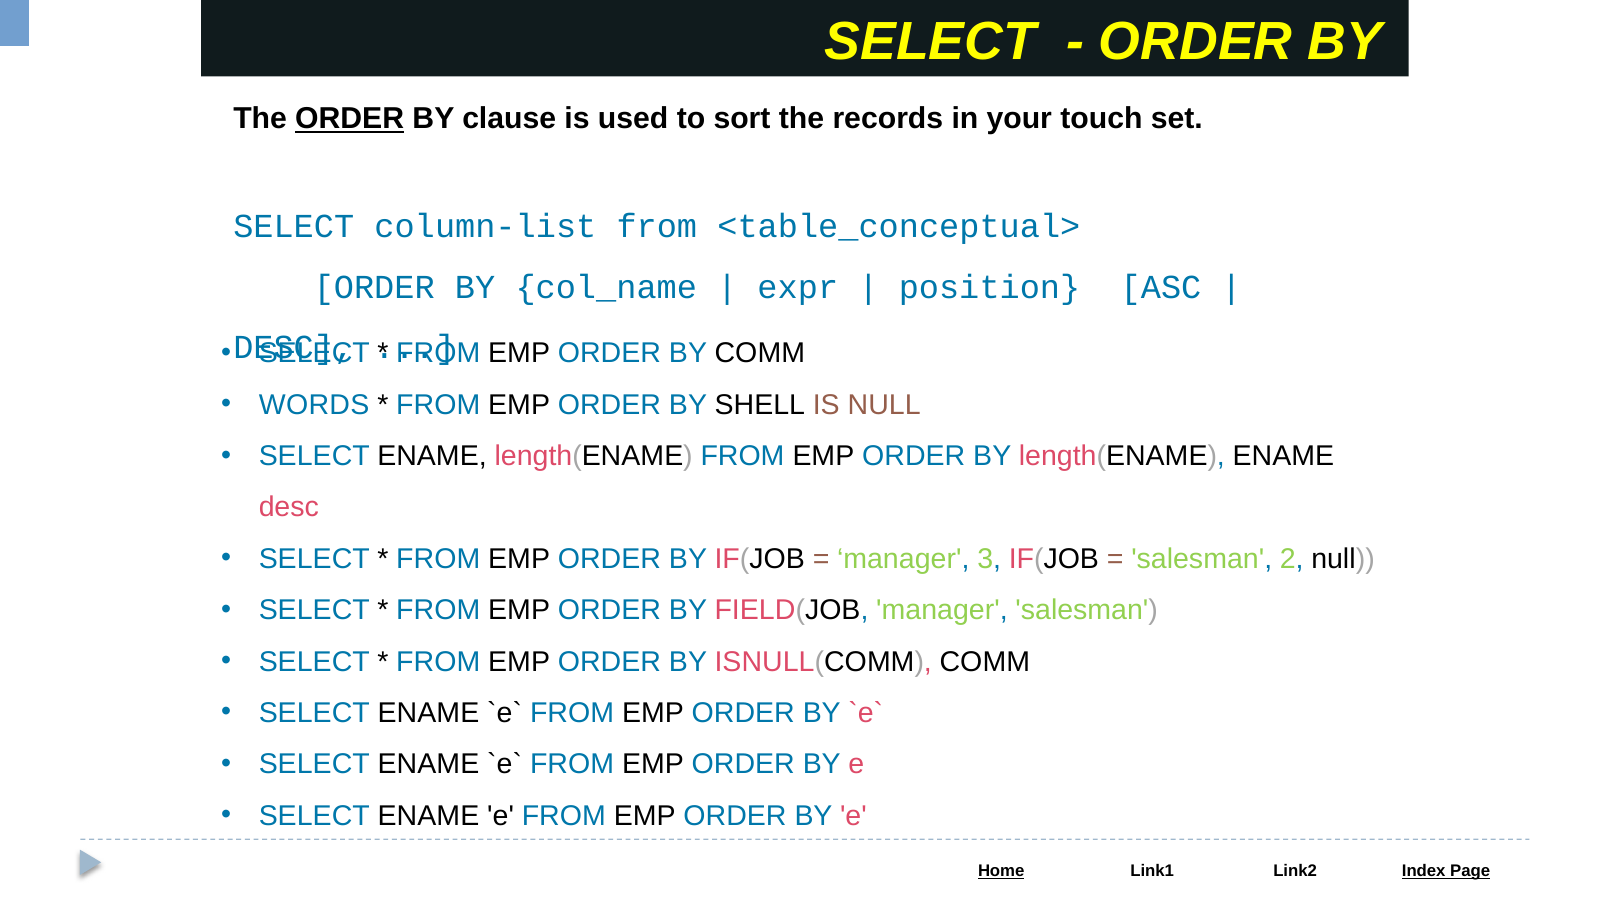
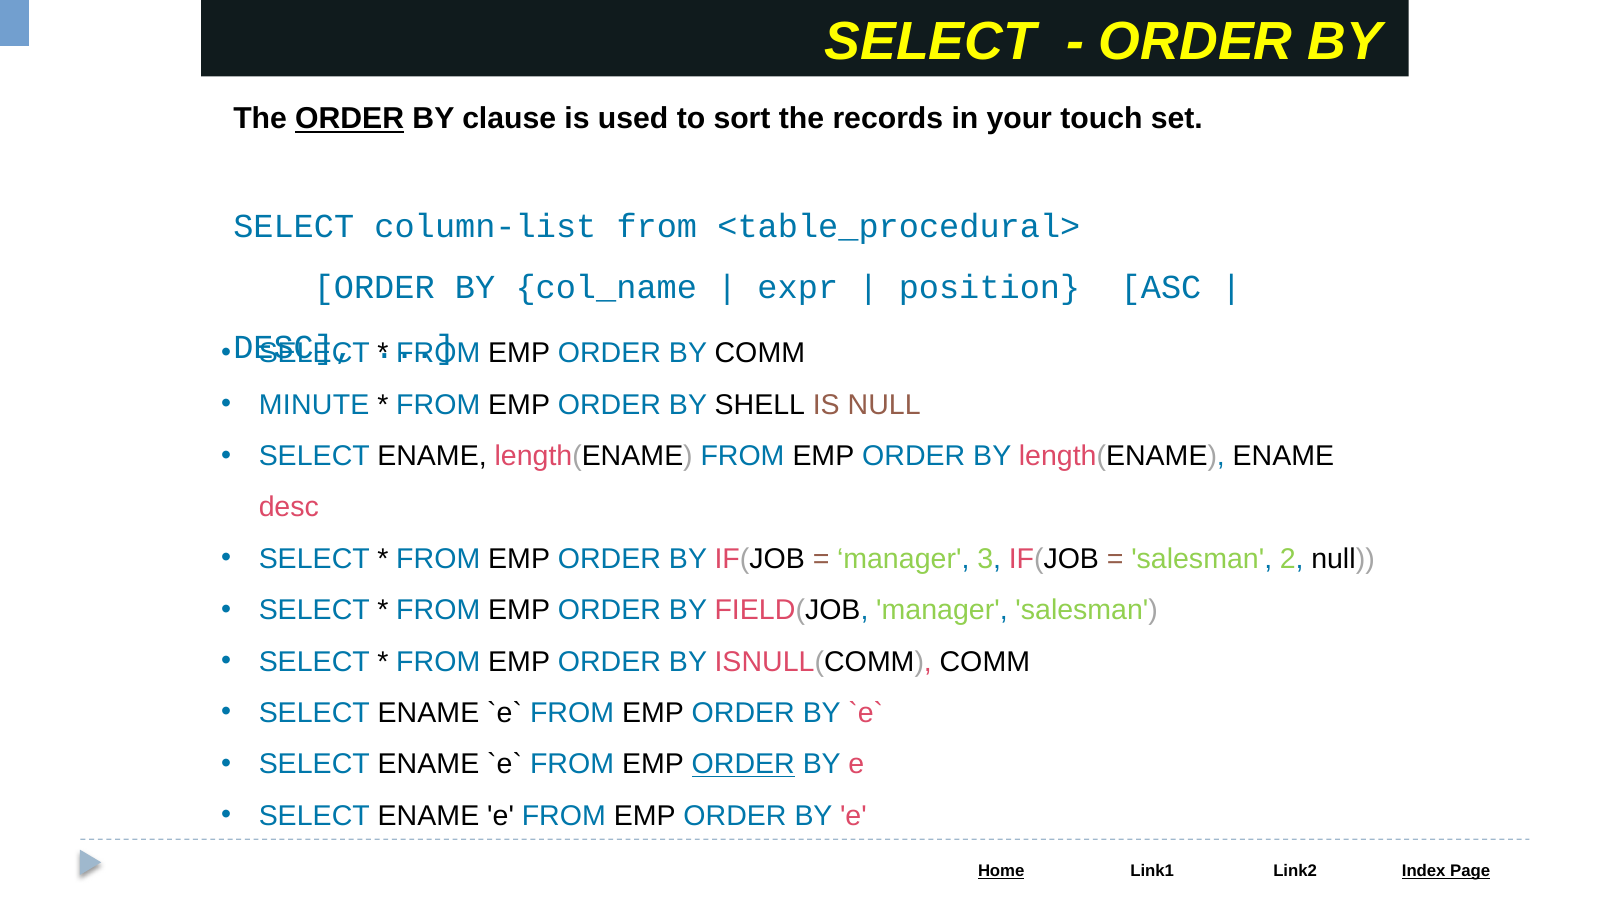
<table_conceptual>: <table_conceptual> -> <table_procedural> (899, 227)
WORDS: WORDS -> MINUTE (314, 405)
ORDER underline: none -> present (743, 764)
